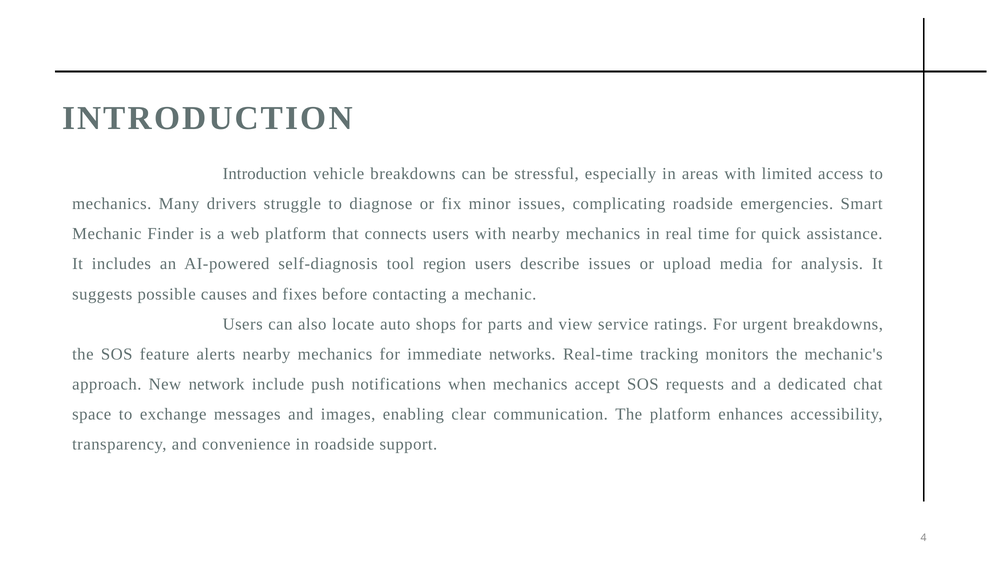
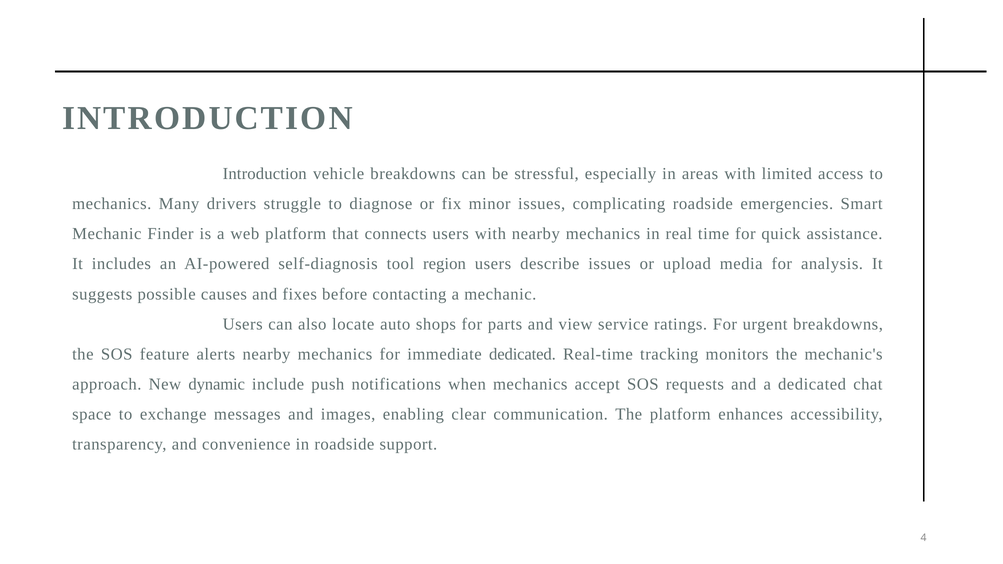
immediate networks: networks -> dedicated (522, 354)
network: network -> dynamic (217, 384)
